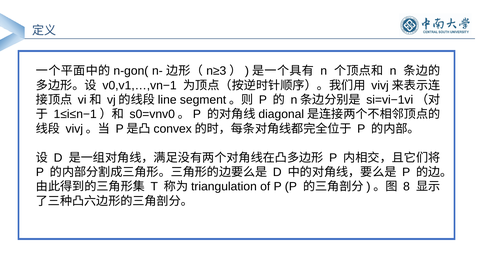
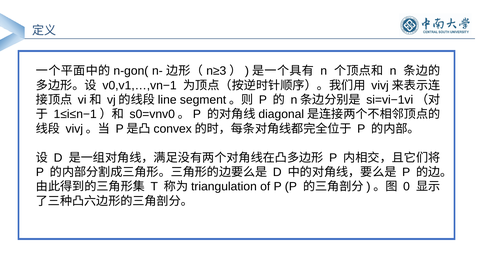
8: 8 -> 0 (407, 187)
